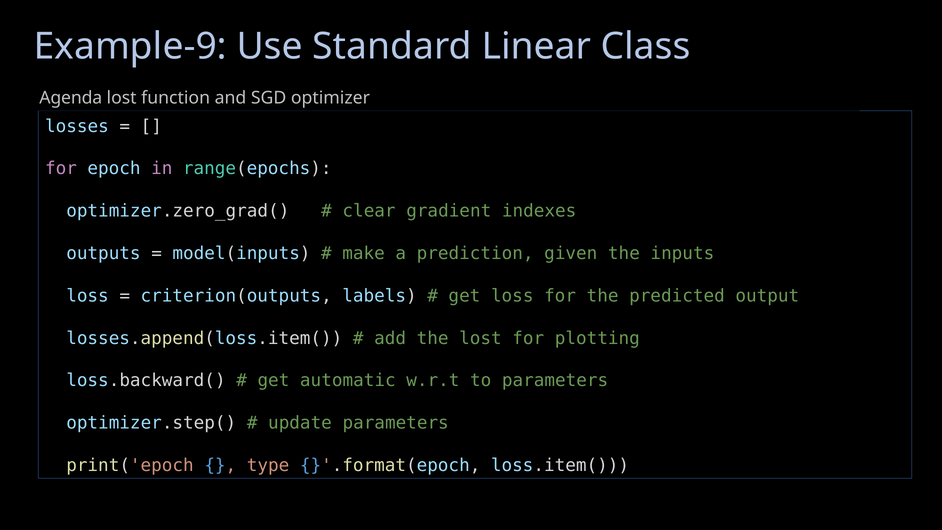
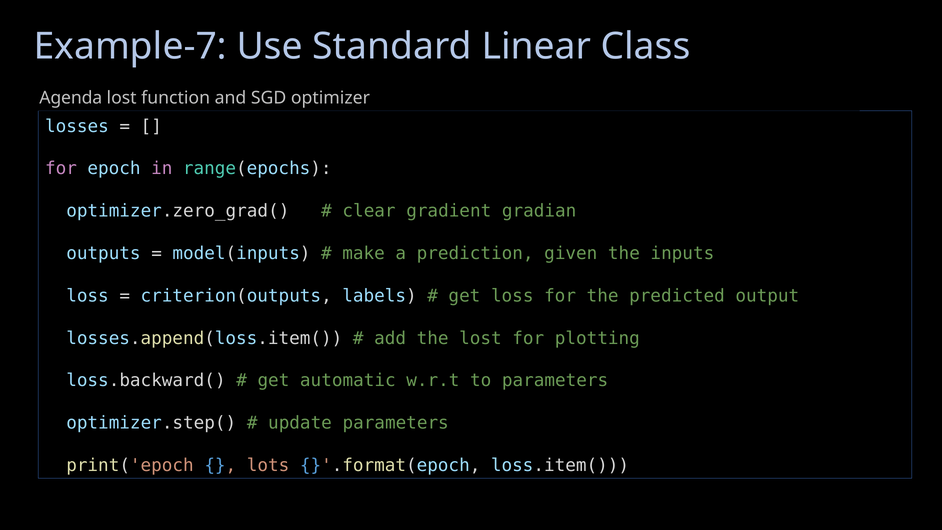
Example-9: Example-9 -> Example-7 (130, 46)
indexes: indexes -> gradian (539, 211)
type: type -> lots (268, 465)
